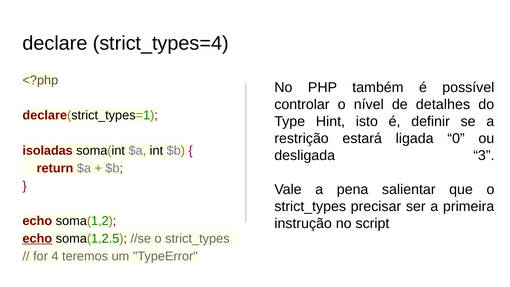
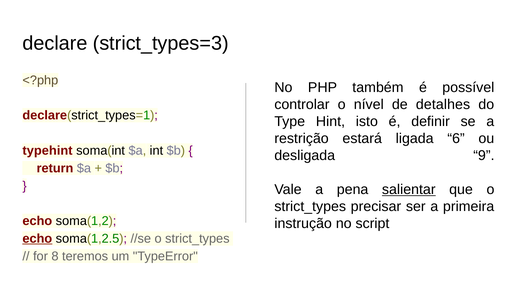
strict_types=4: strict_types=4 -> strict_types=3 (161, 43)
0: 0 -> 6 (456, 138)
isoladas: isoladas -> typehint (48, 151)
3: 3 -> 9 (484, 155)
salientar underline: none -> present (409, 189)
4: 4 -> 8 (55, 256)
